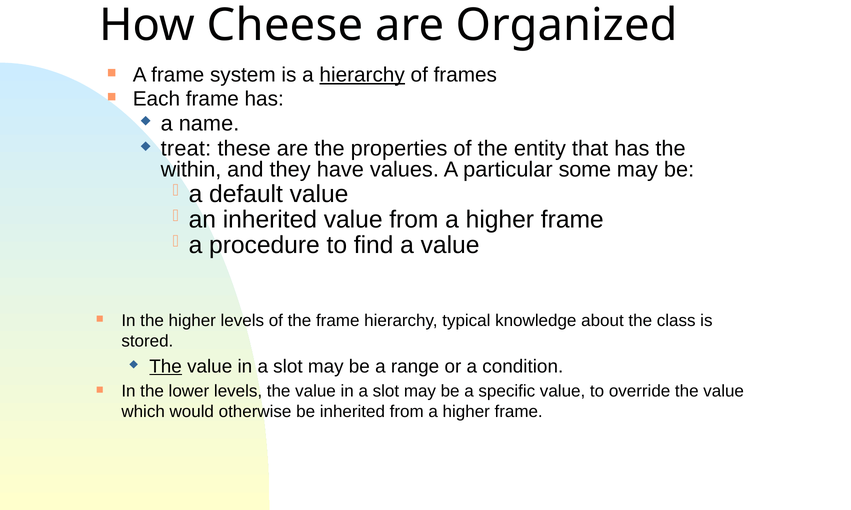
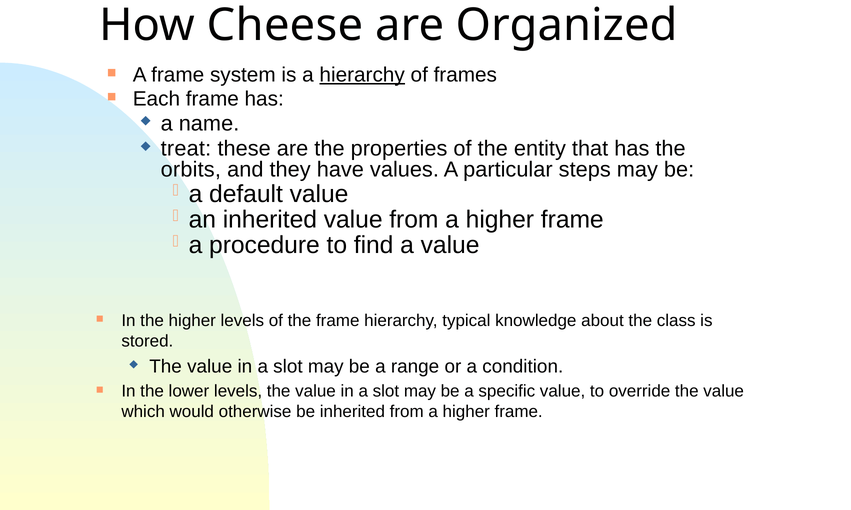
within: within -> orbits (191, 170)
some: some -> steps (585, 170)
The underline: present -> none (166, 367)
